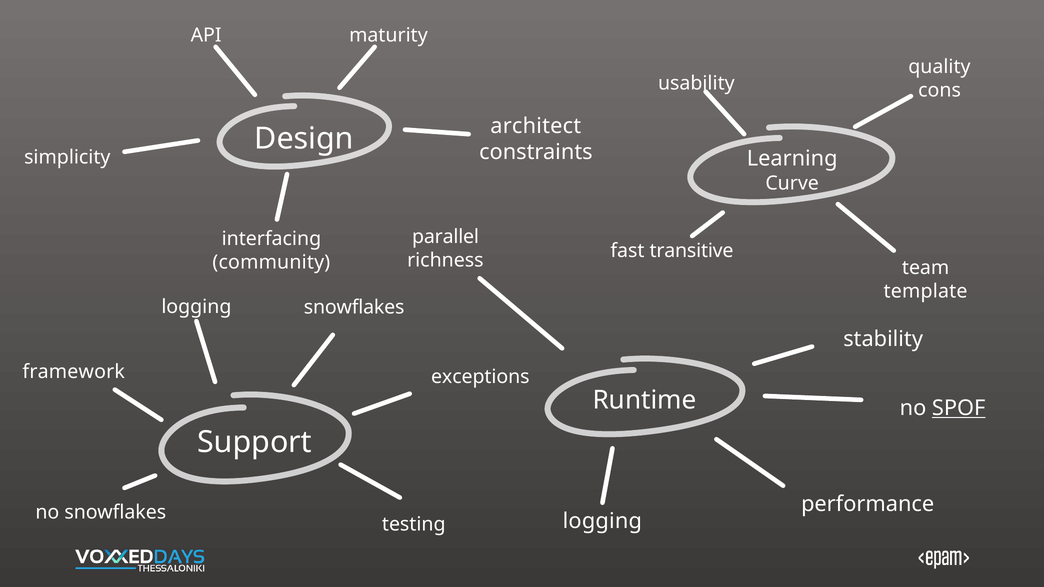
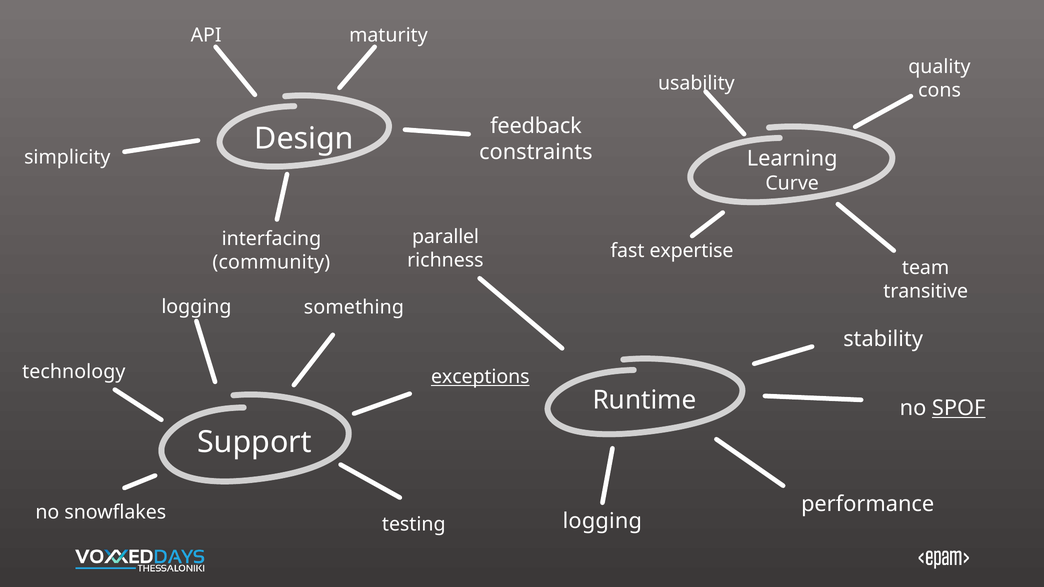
architect: architect -> feedback (536, 126)
transitive: transitive -> expertise (692, 251)
template: template -> transitive (926, 291)
snowflakes: snowflakes -> something (354, 308)
framework: framework -> technology (74, 372)
exceptions underline: none -> present (480, 377)
